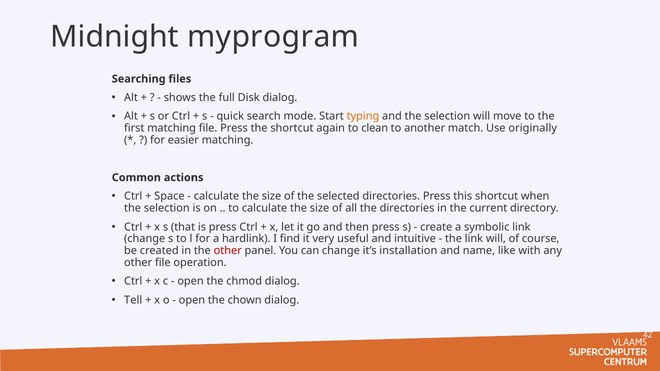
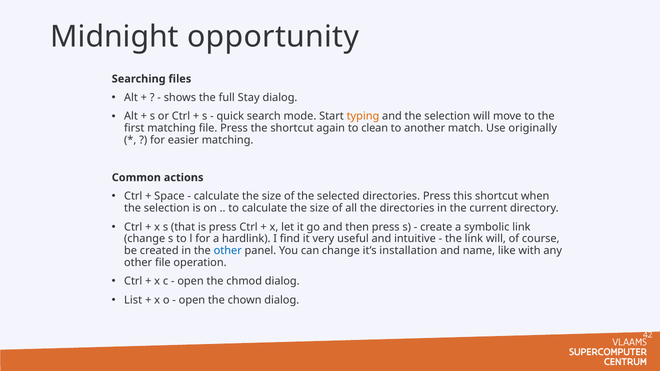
myprogram: myprogram -> opportunity (273, 37)
Disk: Disk -> Stay (249, 98)
other colour: red -> blue (228, 251)
Tell: Tell -> List (133, 300)
